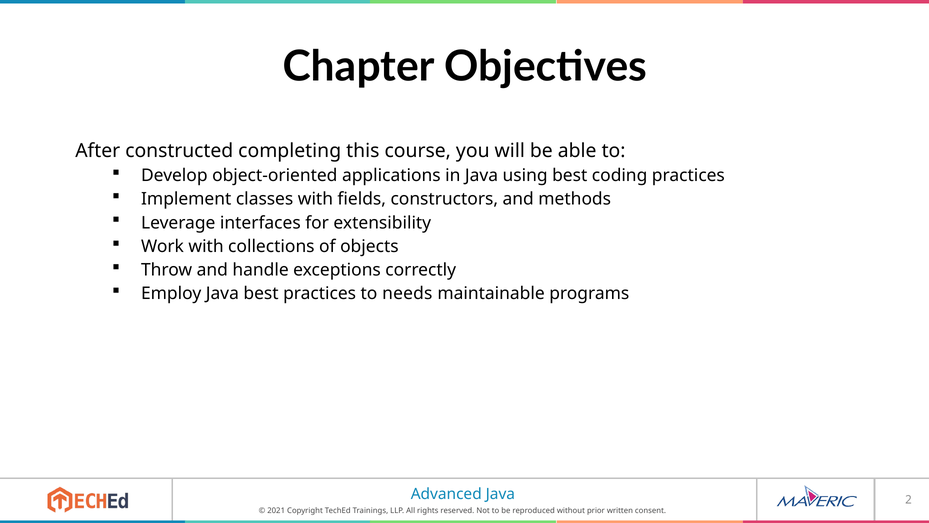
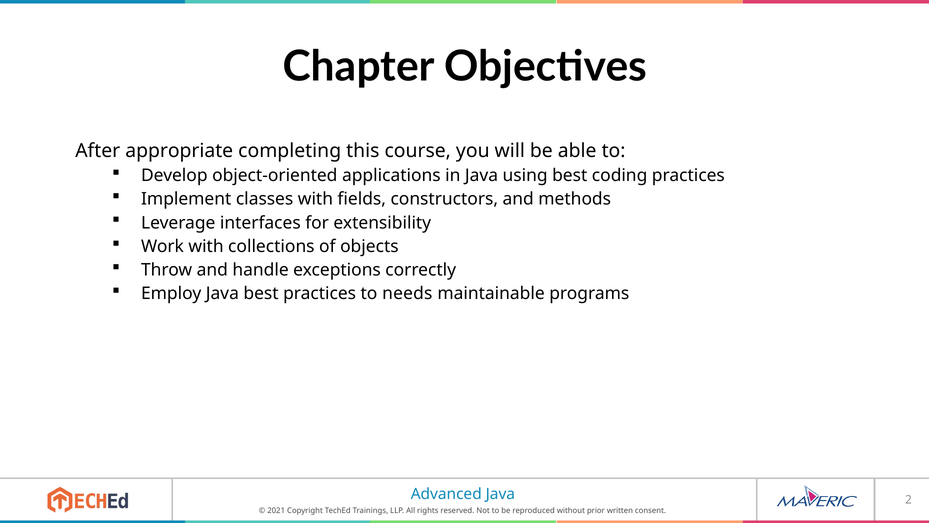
constructed: constructed -> appropriate (179, 151)
